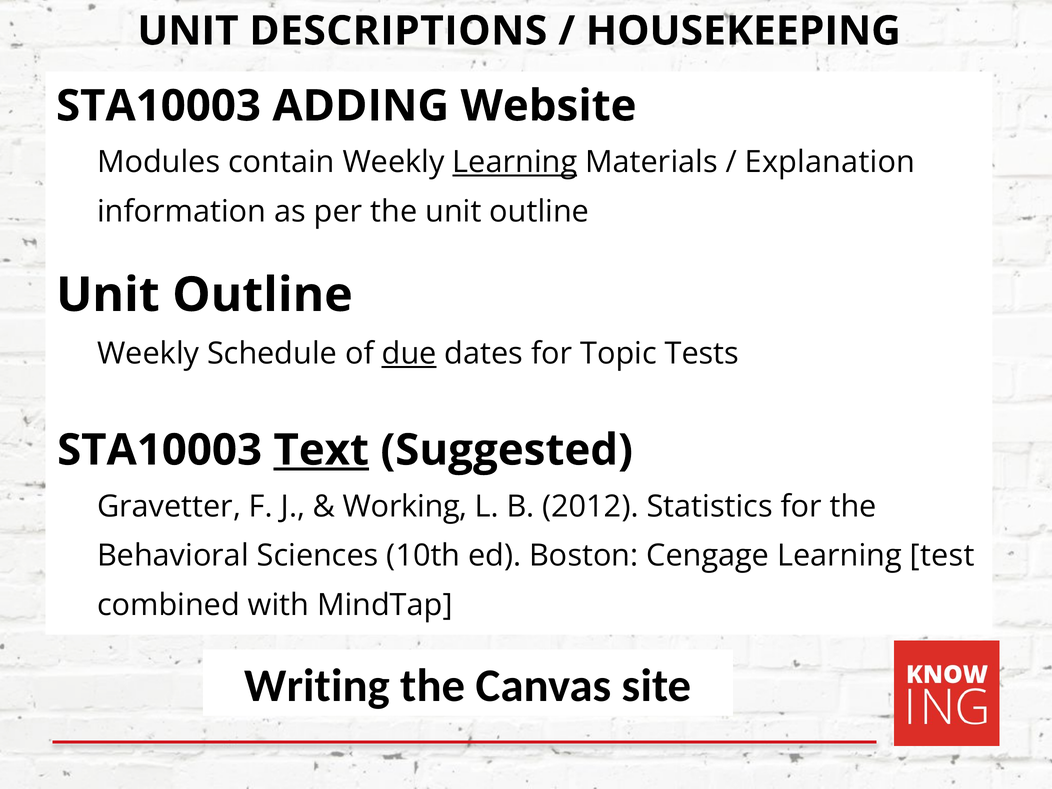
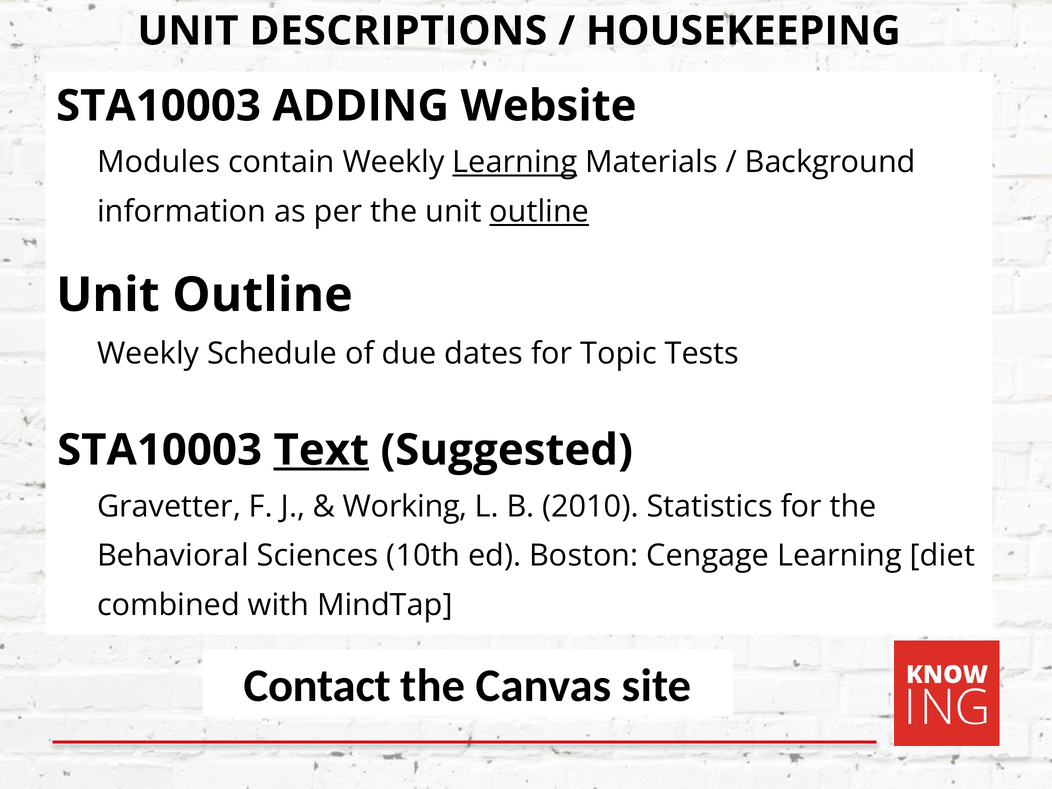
Explanation: Explanation -> Background (830, 162)
outline underline: none -> present (539, 212)
due underline: present -> none (409, 354)
2012: 2012 -> 2010 (590, 506)
test: test -> diet (942, 556)
Writing: Writing -> Contact (317, 686)
